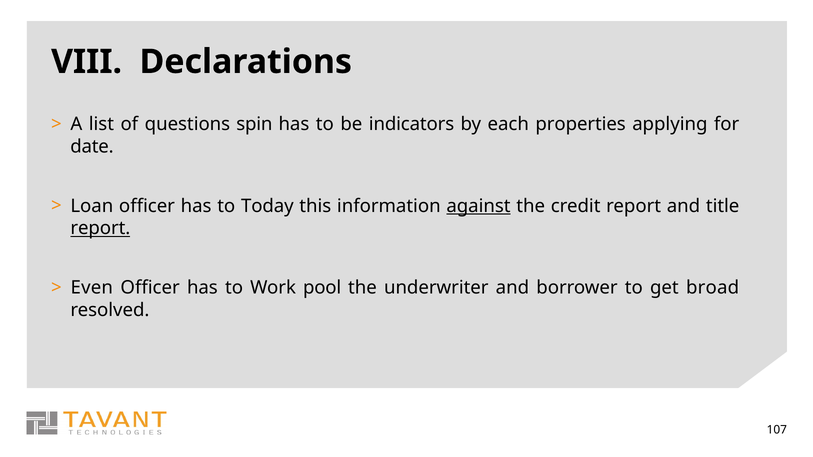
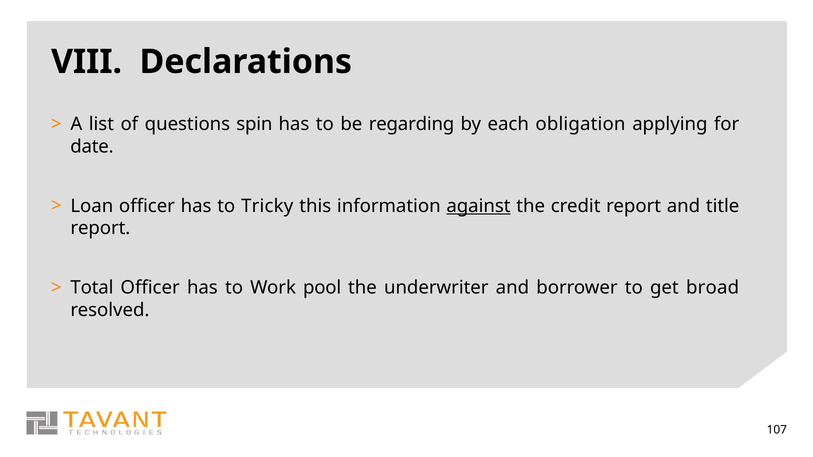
indicators: indicators -> regarding (412, 124)
properties: properties -> obligation (580, 124)
Today: Today -> Tricky (267, 206)
report underline: present -> none (100, 228)
Even: Even -> Total (92, 288)
